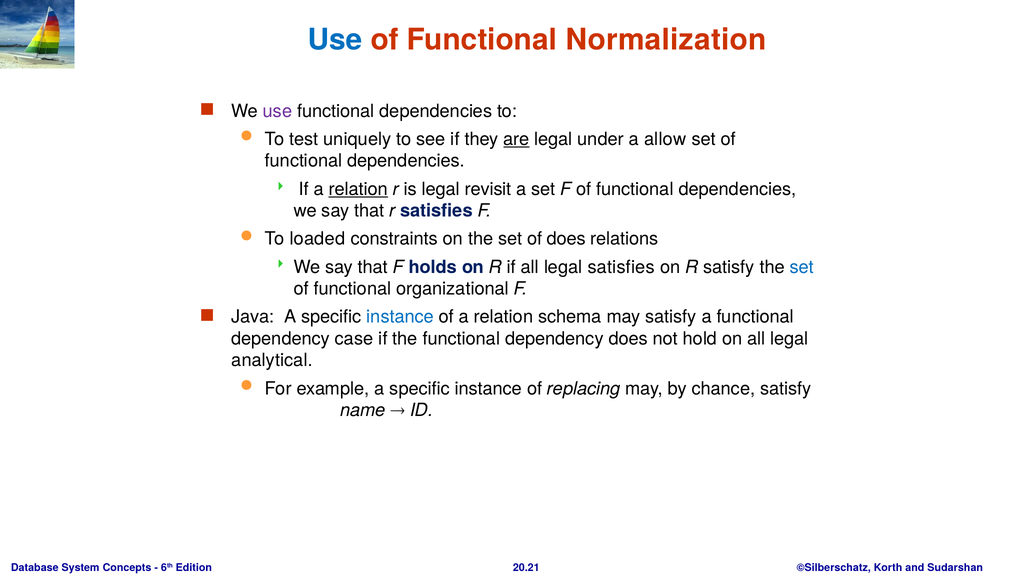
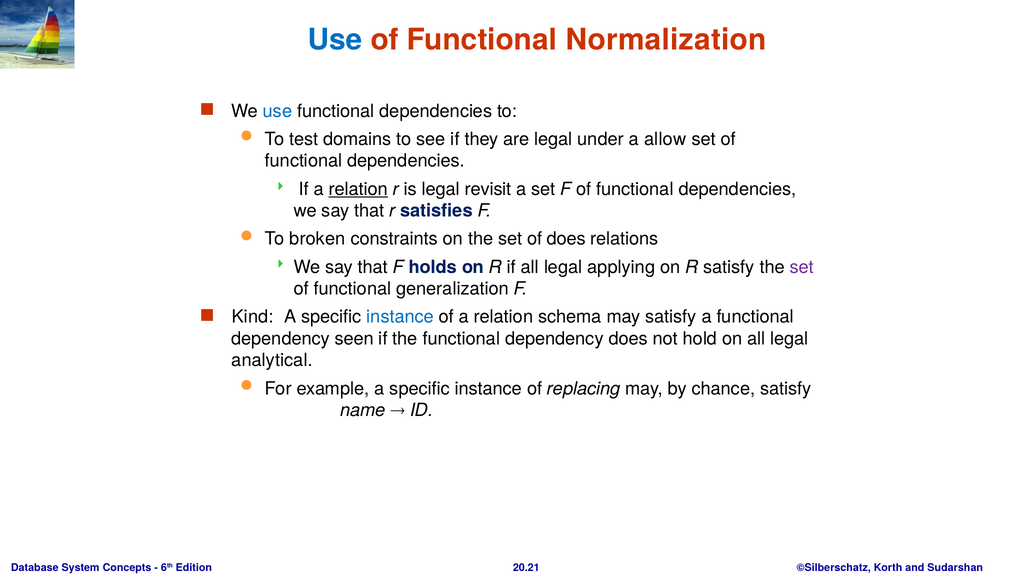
use colour: purple -> blue (278, 111)
uniquely: uniquely -> domains (357, 139)
are underline: present -> none (516, 139)
loaded: loaded -> broken (317, 239)
legal satisfies: satisfies -> applying (621, 267)
set colour: blue -> purple (802, 267)
organizational: organizational -> generalization (452, 289)
Java: Java -> Kind (253, 317)
case: case -> seen (354, 338)
